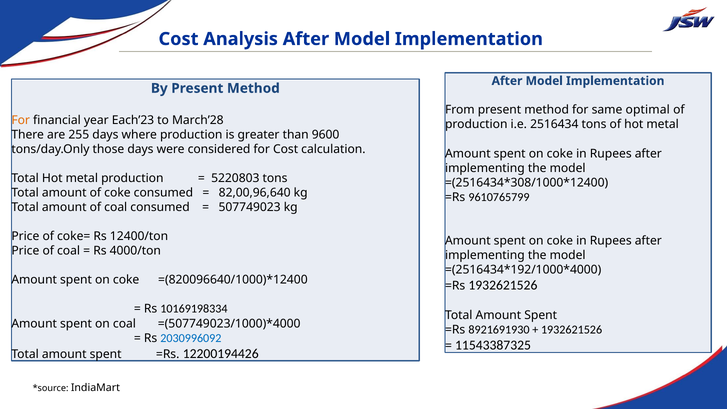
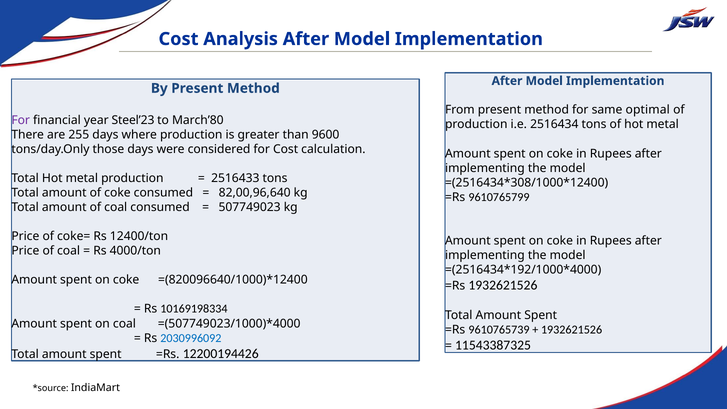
For colour: orange -> purple (21, 120)
Each’23: Each’23 -> Steel’23 (133, 120)
March’28: March’28 -> March’80 (198, 120)
5220803: 5220803 -> 2516433 (235, 178)
8921691930: 8921691930 -> 9610765739 (499, 330)
